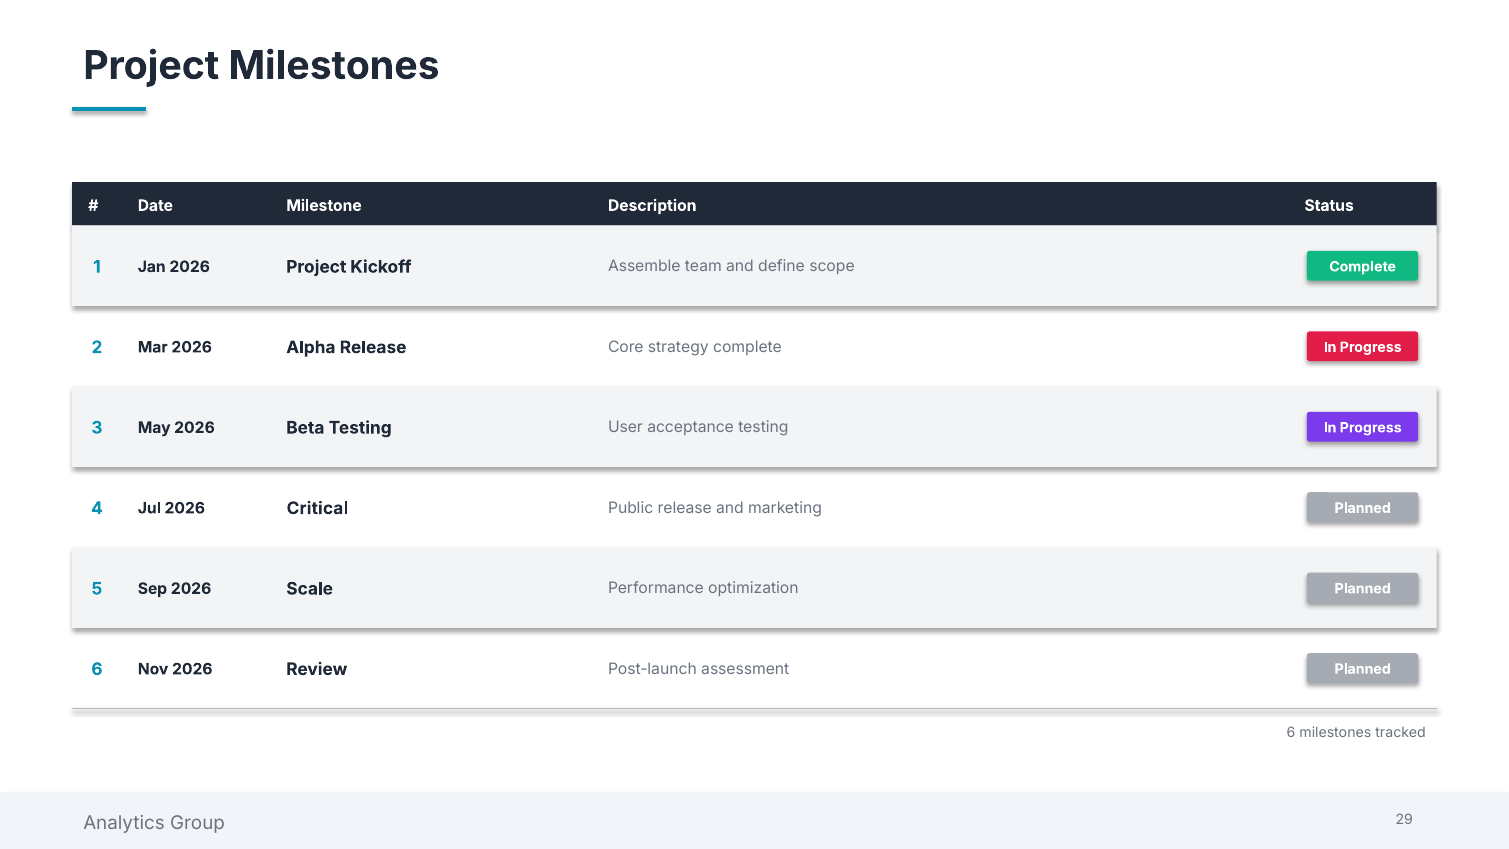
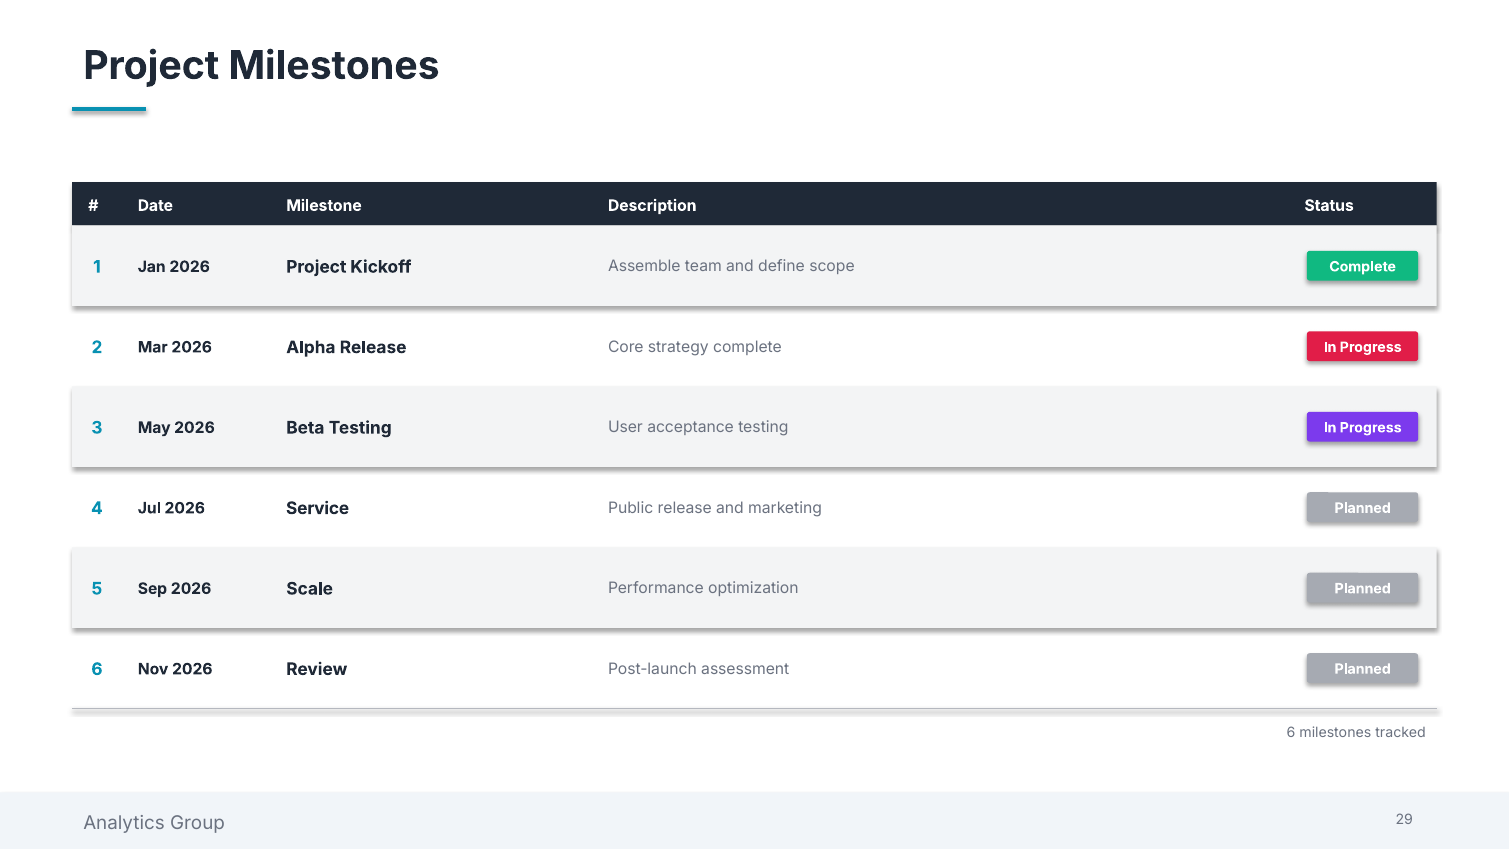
Critical: Critical -> Service (318, 508)
